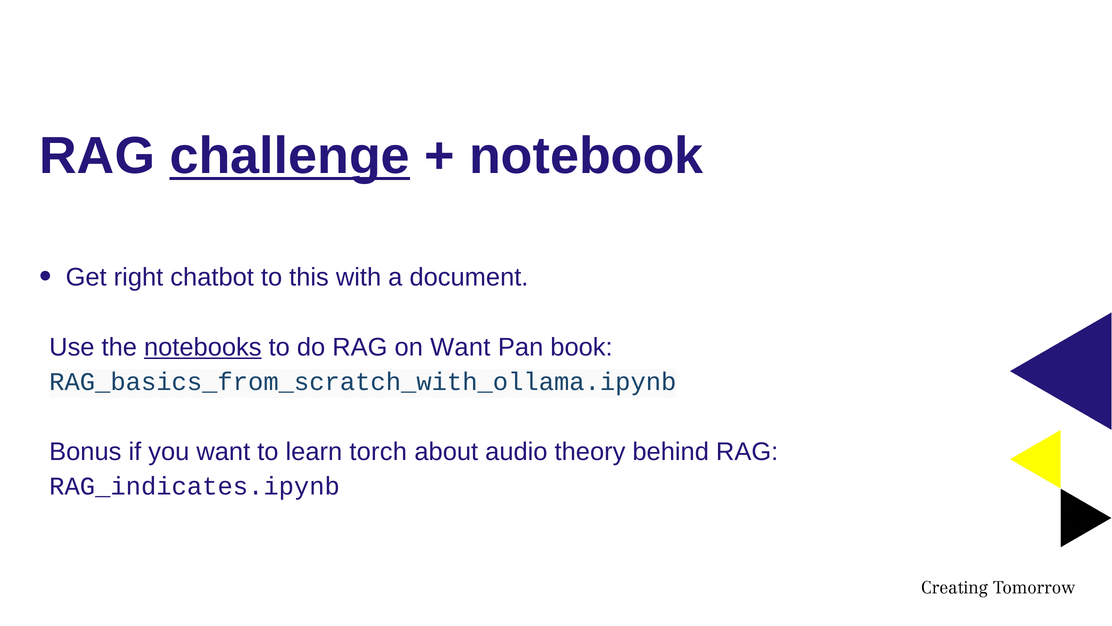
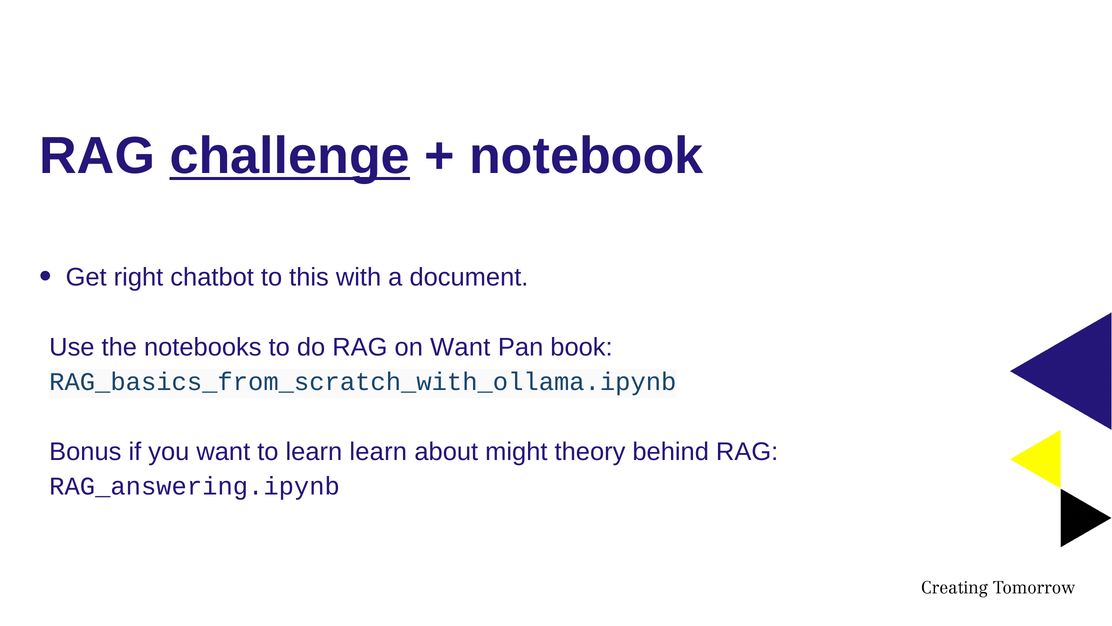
notebooks underline: present -> none (203, 347)
learn torch: torch -> learn (378, 451)
audio: audio -> might (516, 451)
RAG_indicates.ipynb: RAG_indicates.ipynb -> RAG_answering.ipynb (195, 486)
